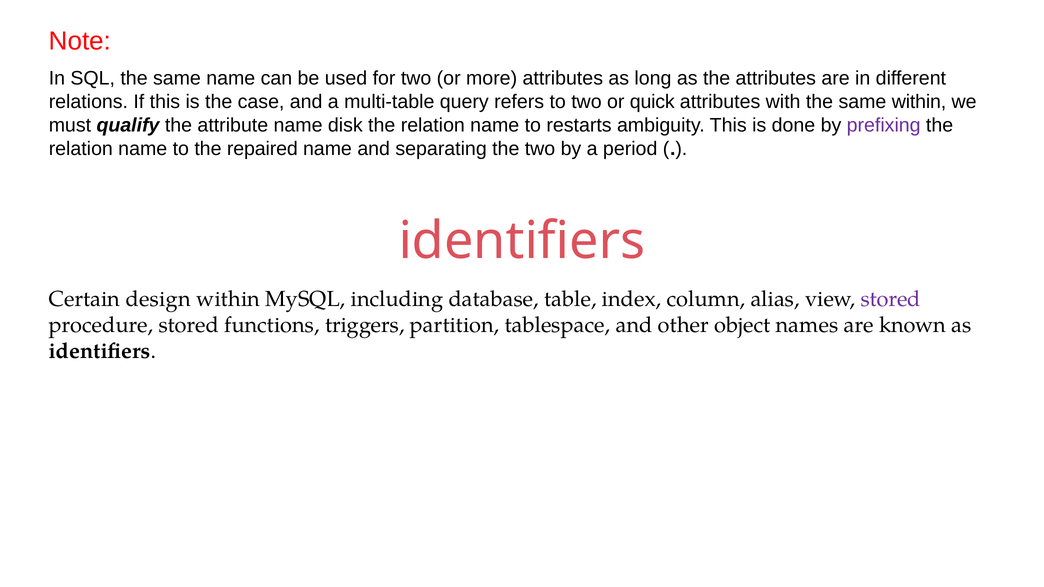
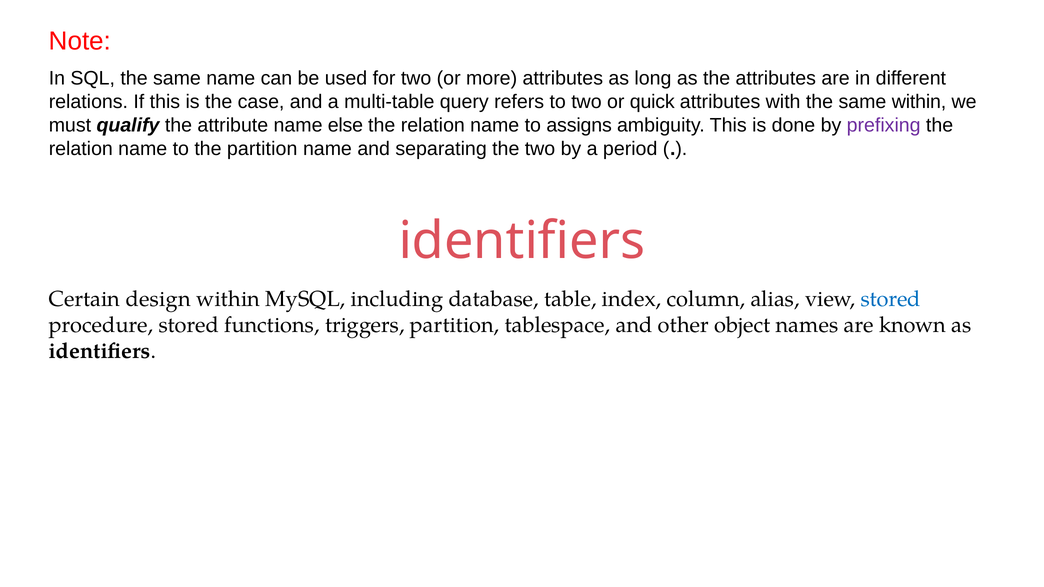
disk: disk -> else (345, 125)
restarts: restarts -> assigns (579, 125)
the repaired: repaired -> partition (262, 149)
stored colour: purple -> blue (891, 299)
